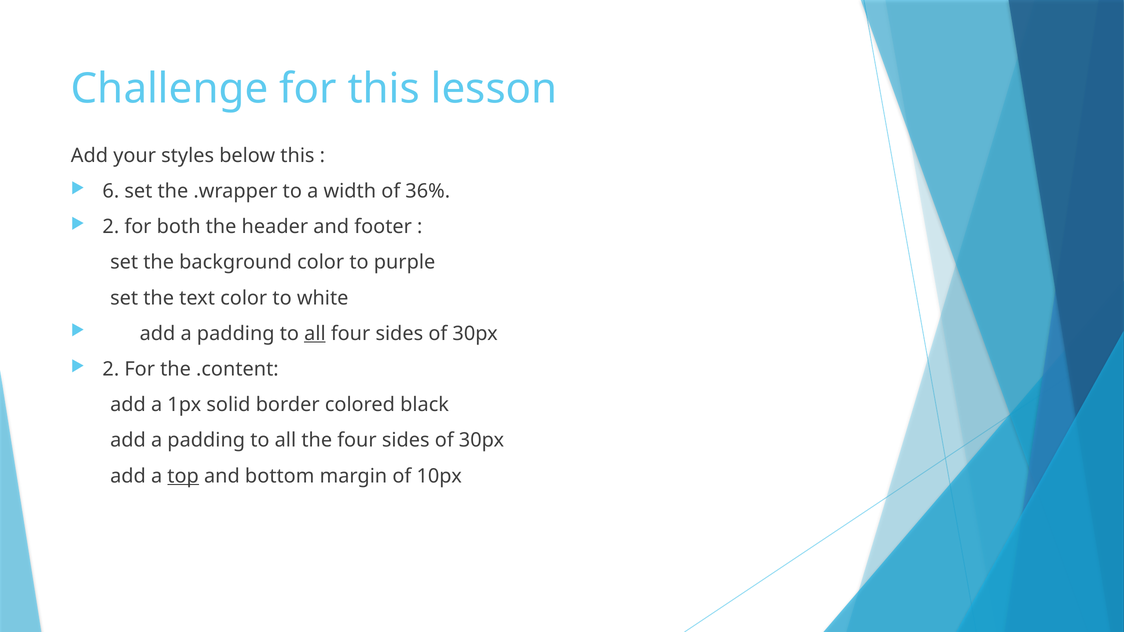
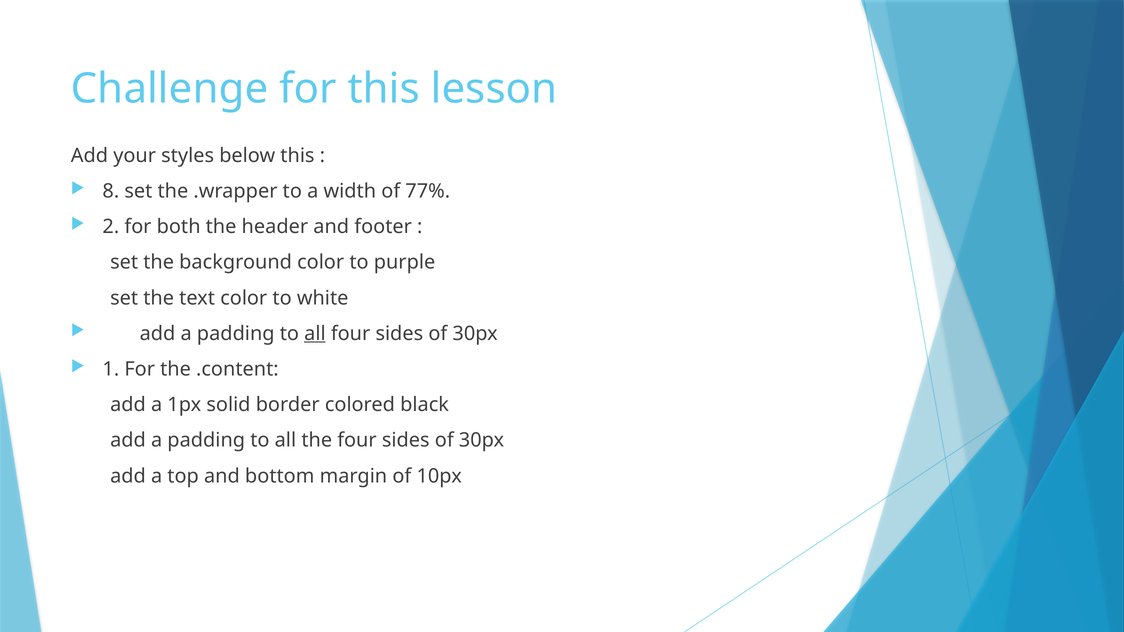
6: 6 -> 8 (111, 191)
36%: 36% -> 77% (428, 191)
2: 2 -> 1 (111, 369)
top underline: present -> none (183, 476)
